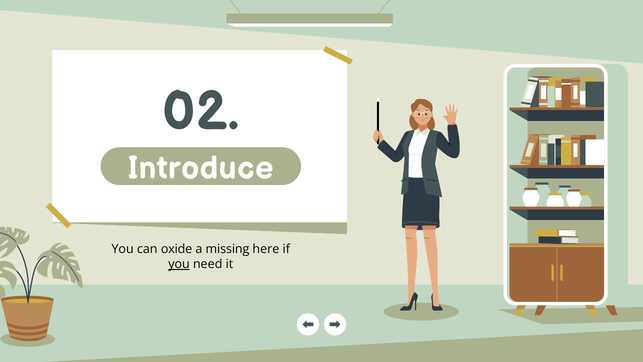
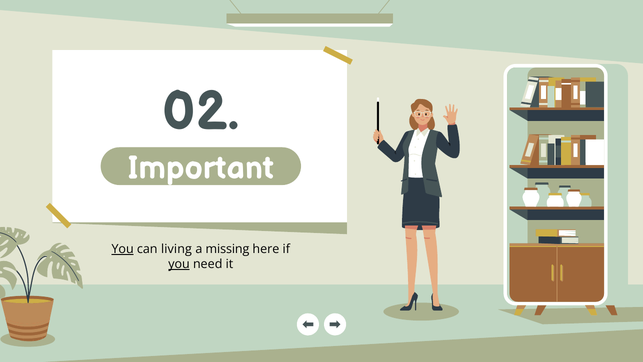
Introduce: Introduce -> Important (201, 168)
You underline: none -> present (123, 249)
oxide: oxide -> living (176, 249)
